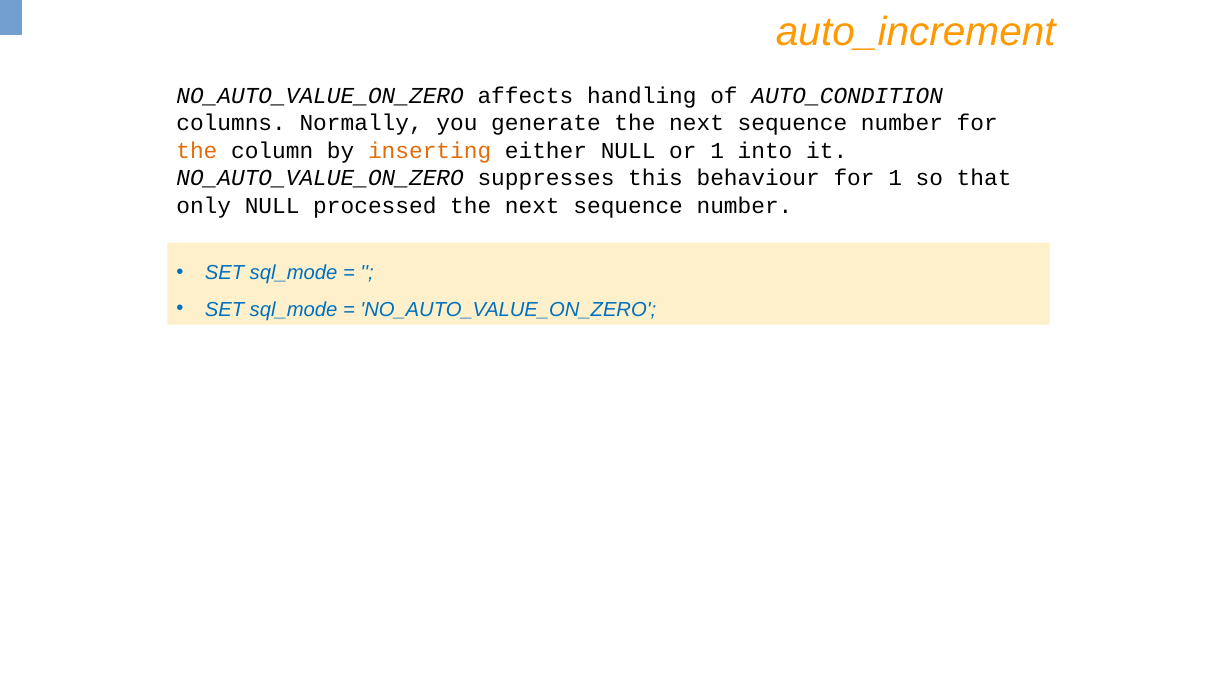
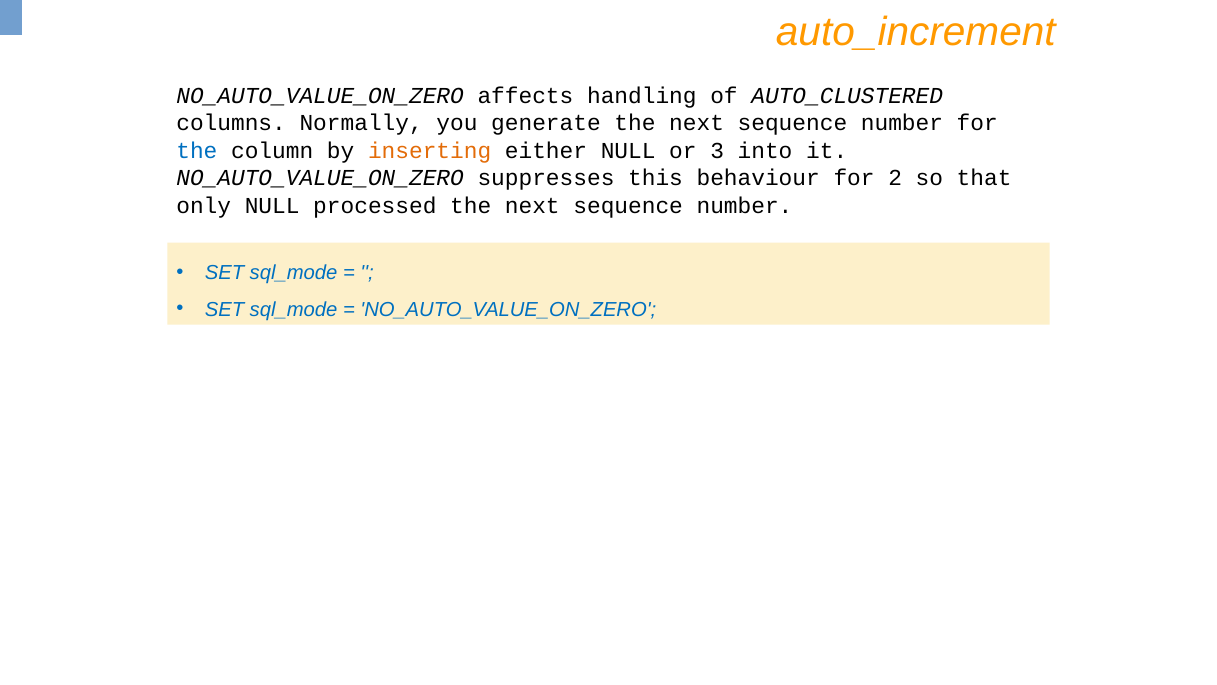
AUTO_CONDITION: AUTO_CONDITION -> AUTO_CLUSTERED (847, 96)
the colour: orange -> blue (197, 151)
or 1: 1 -> 3 (717, 151)
for 1: 1 -> 2 (895, 178)
